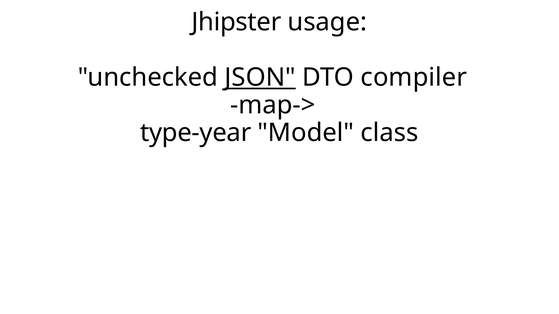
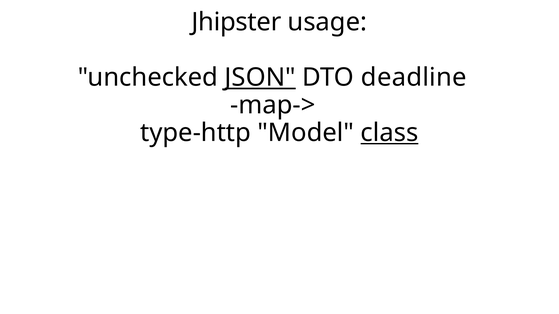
compiler: compiler -> deadline (414, 78)
type-year: type-year -> type-http (196, 133)
class underline: none -> present (390, 133)
